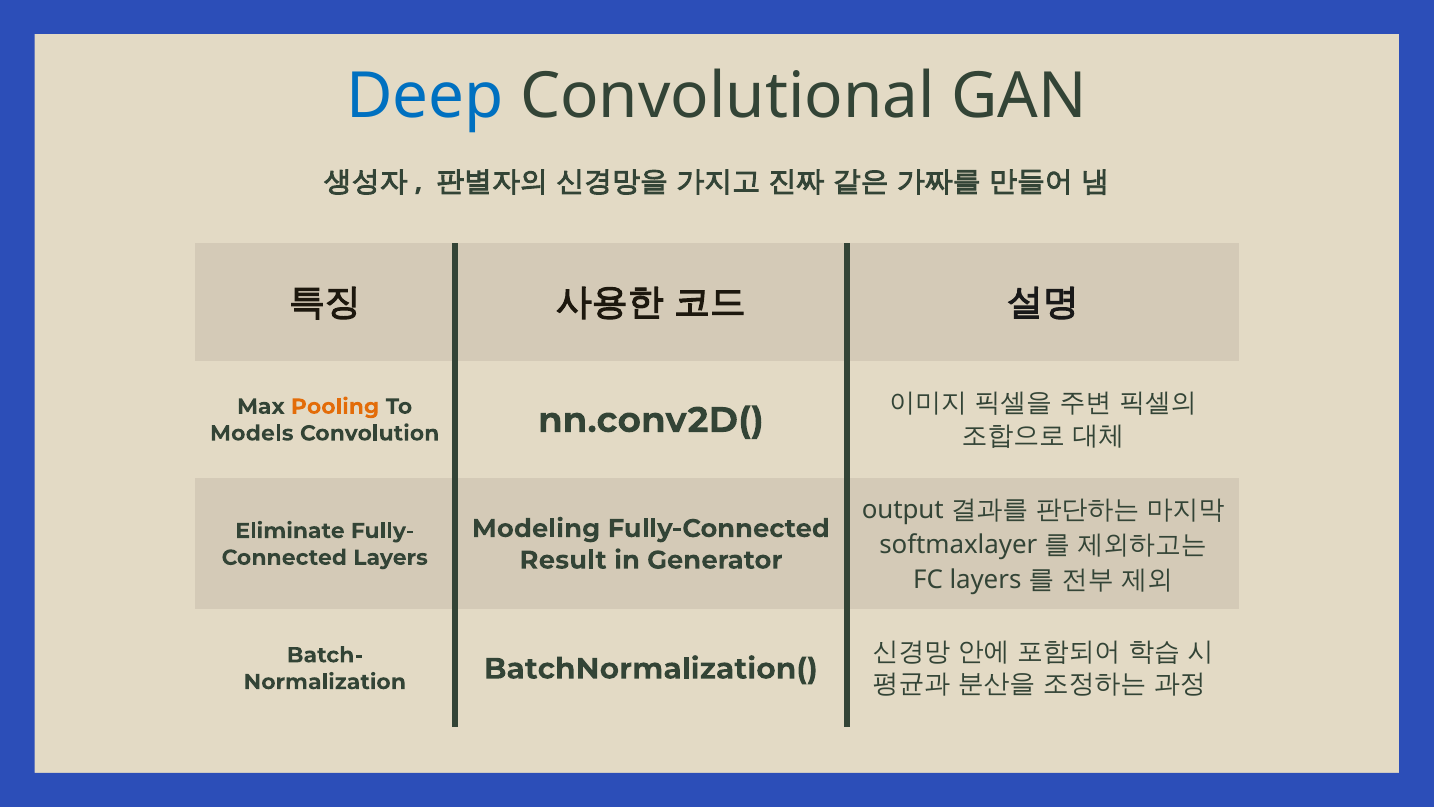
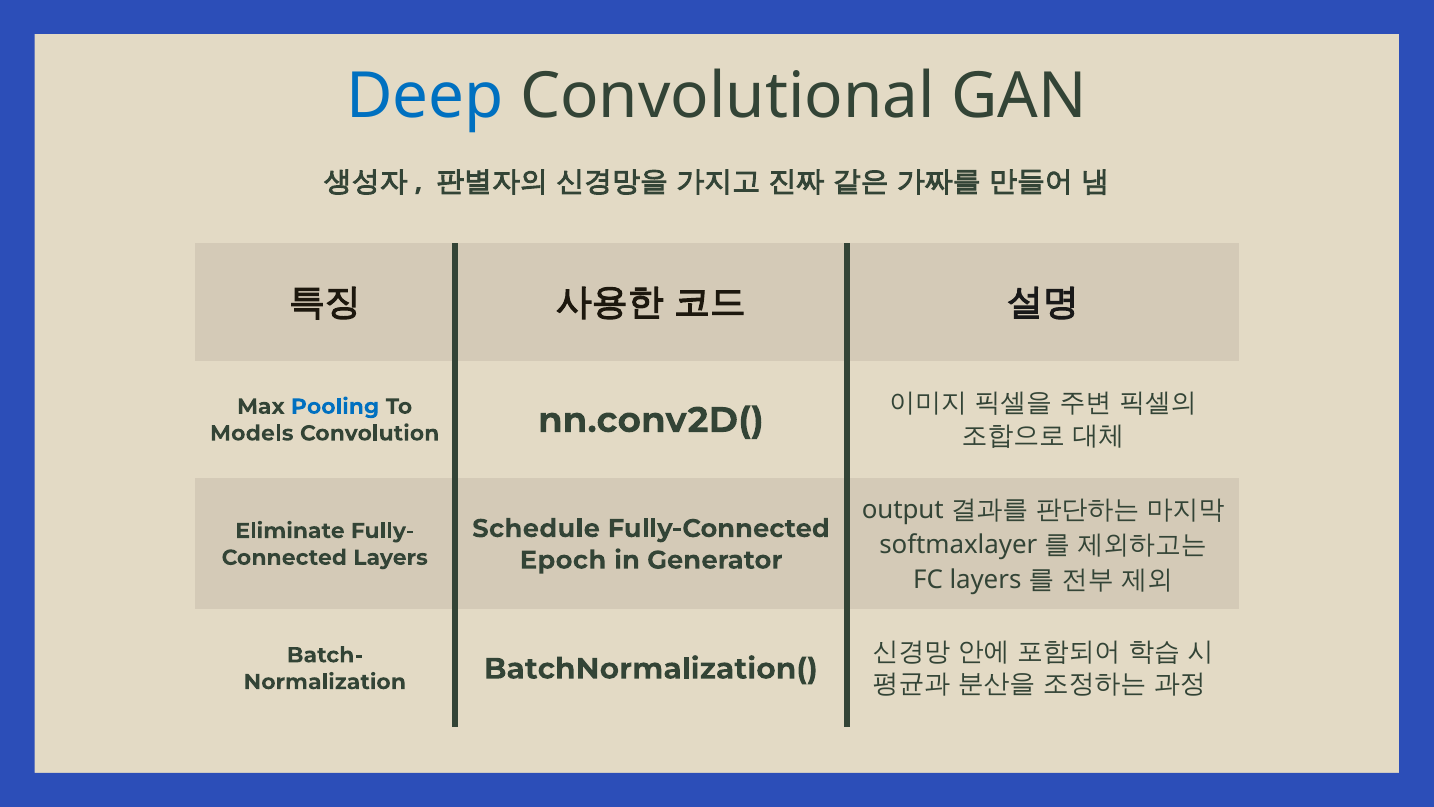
Pooling colour: orange -> blue (335, 406)
Modeling: Modeling -> Schedule (536, 528)
Result: Result -> Epoch (563, 560)
